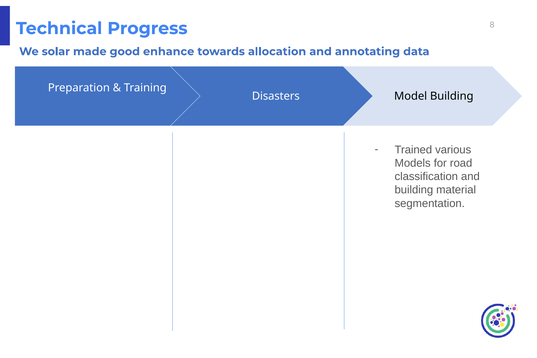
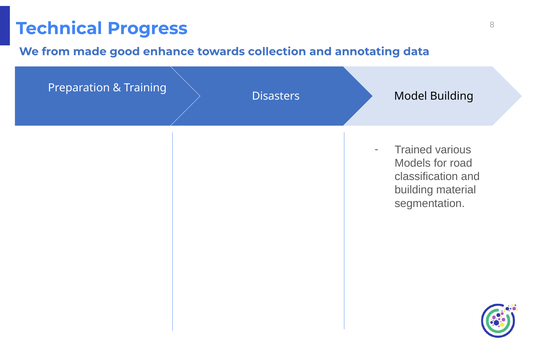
solar: solar -> from (56, 52)
allocation: allocation -> collection (277, 52)
